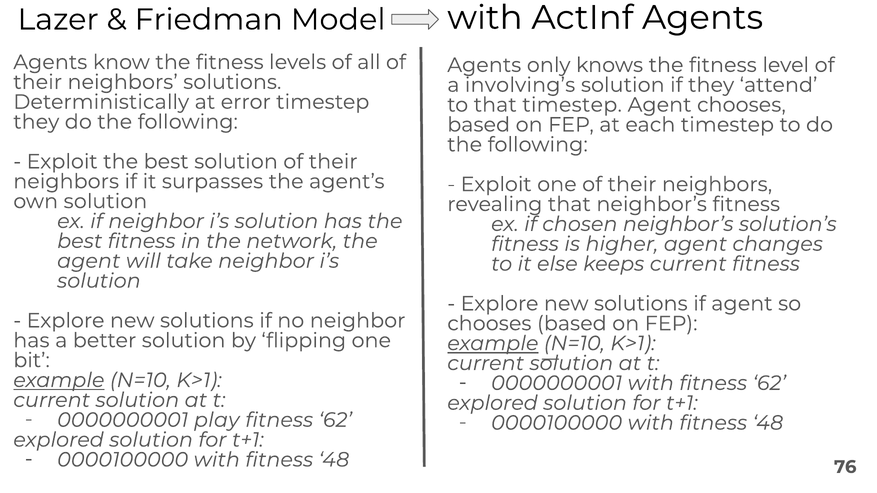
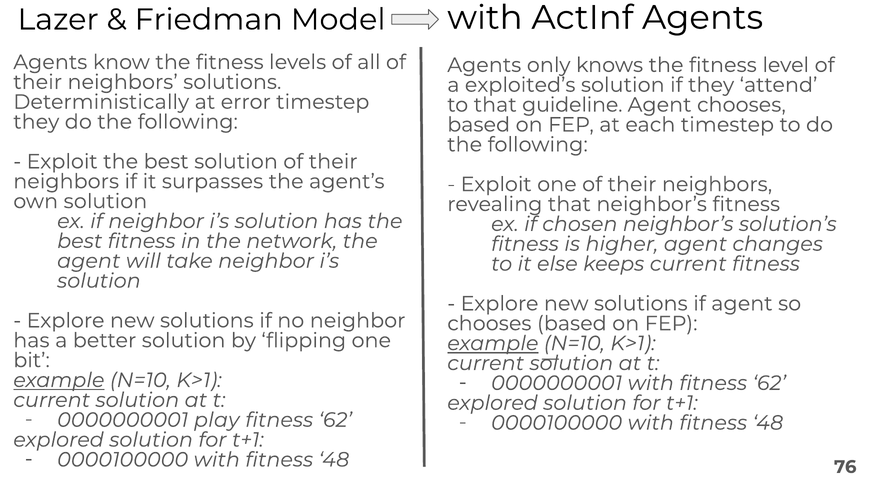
involving’s: involving’s -> exploited’s (520, 85)
that timestep: timestep -> guideline (572, 105)
